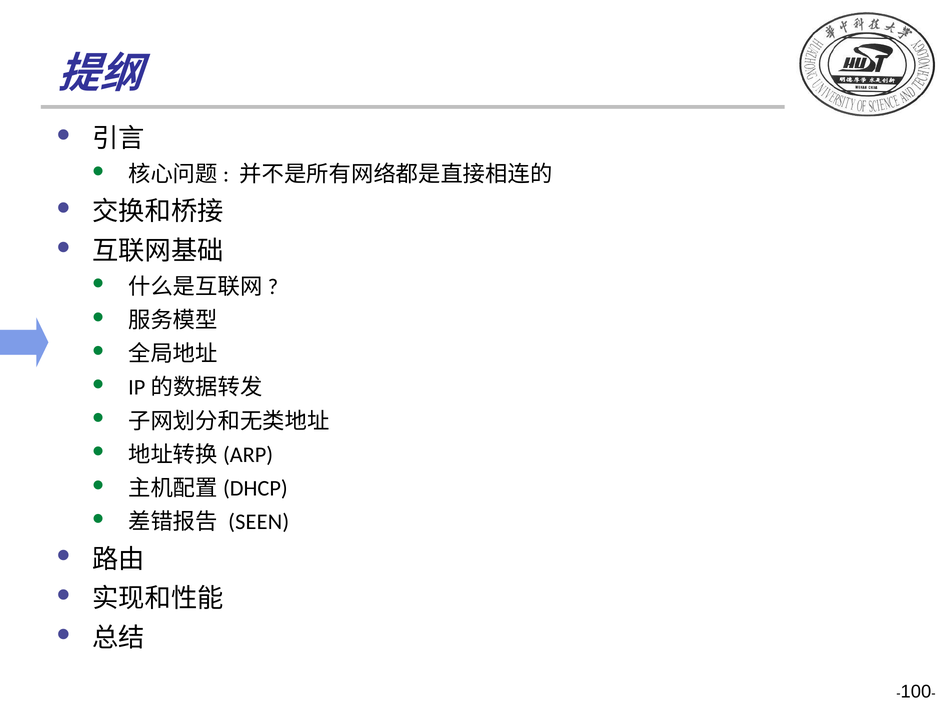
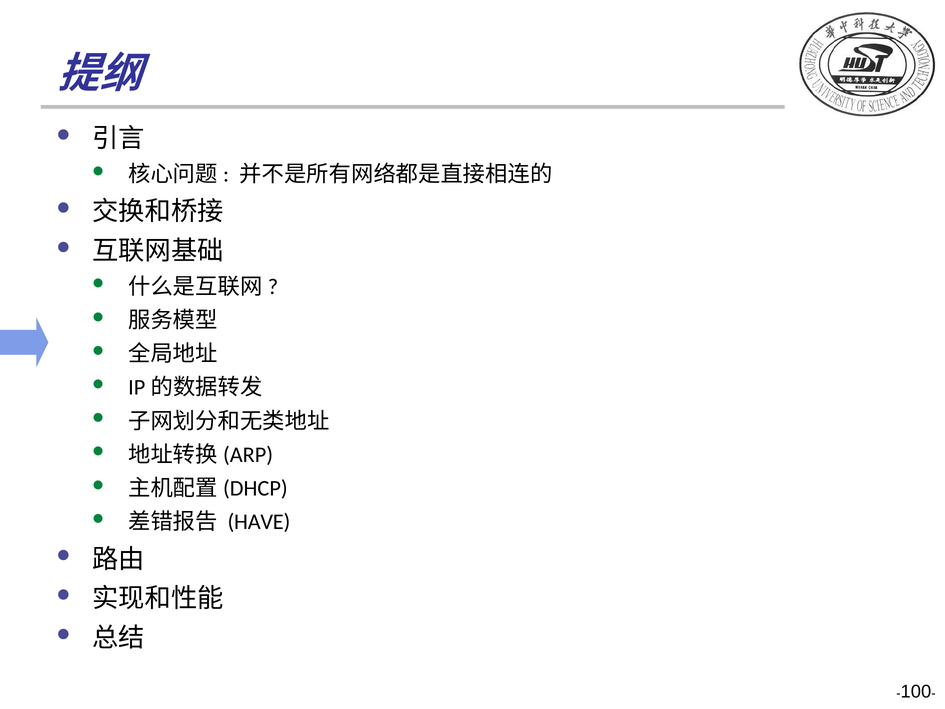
SEEN: SEEN -> HAVE (259, 522)
